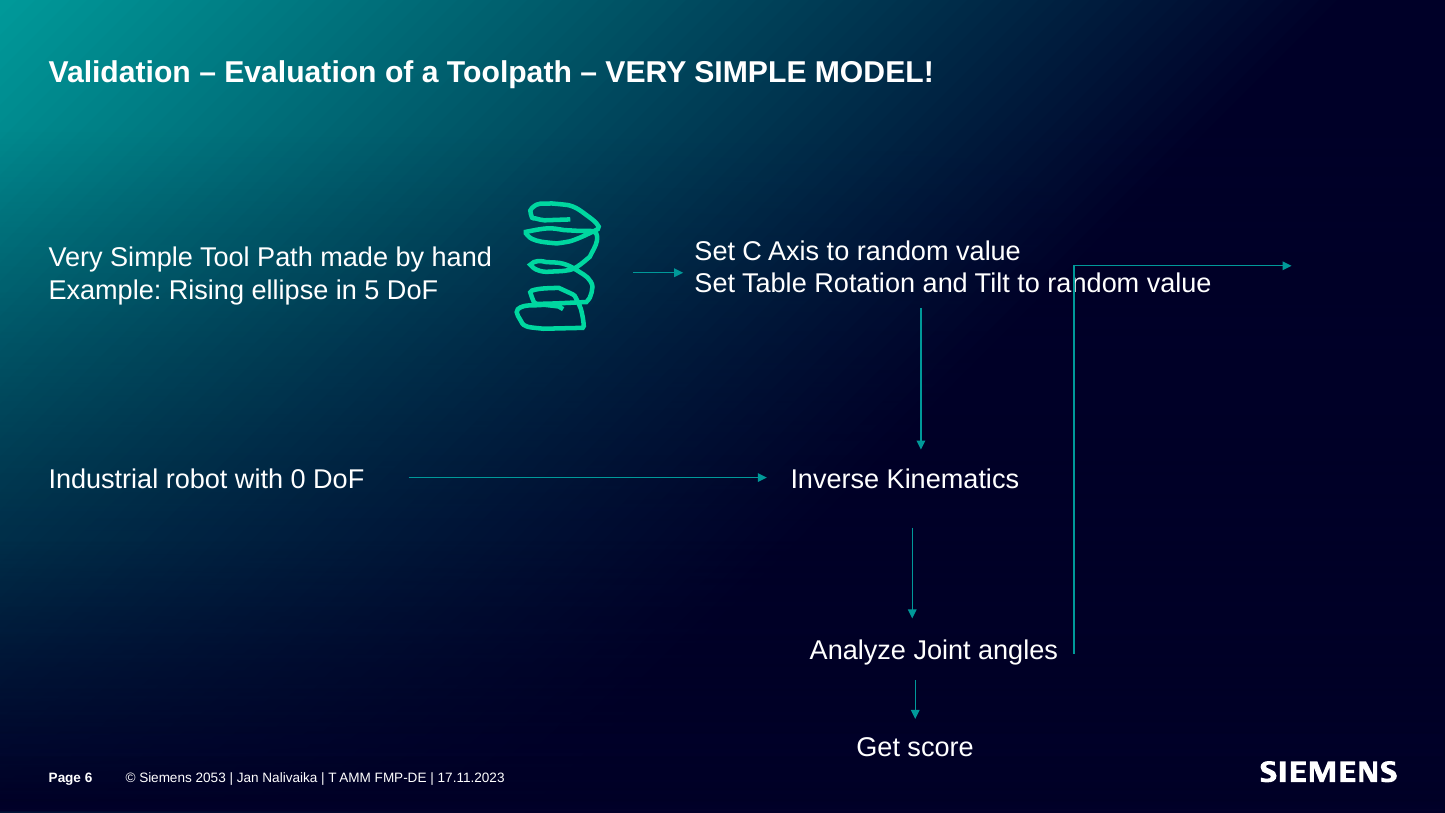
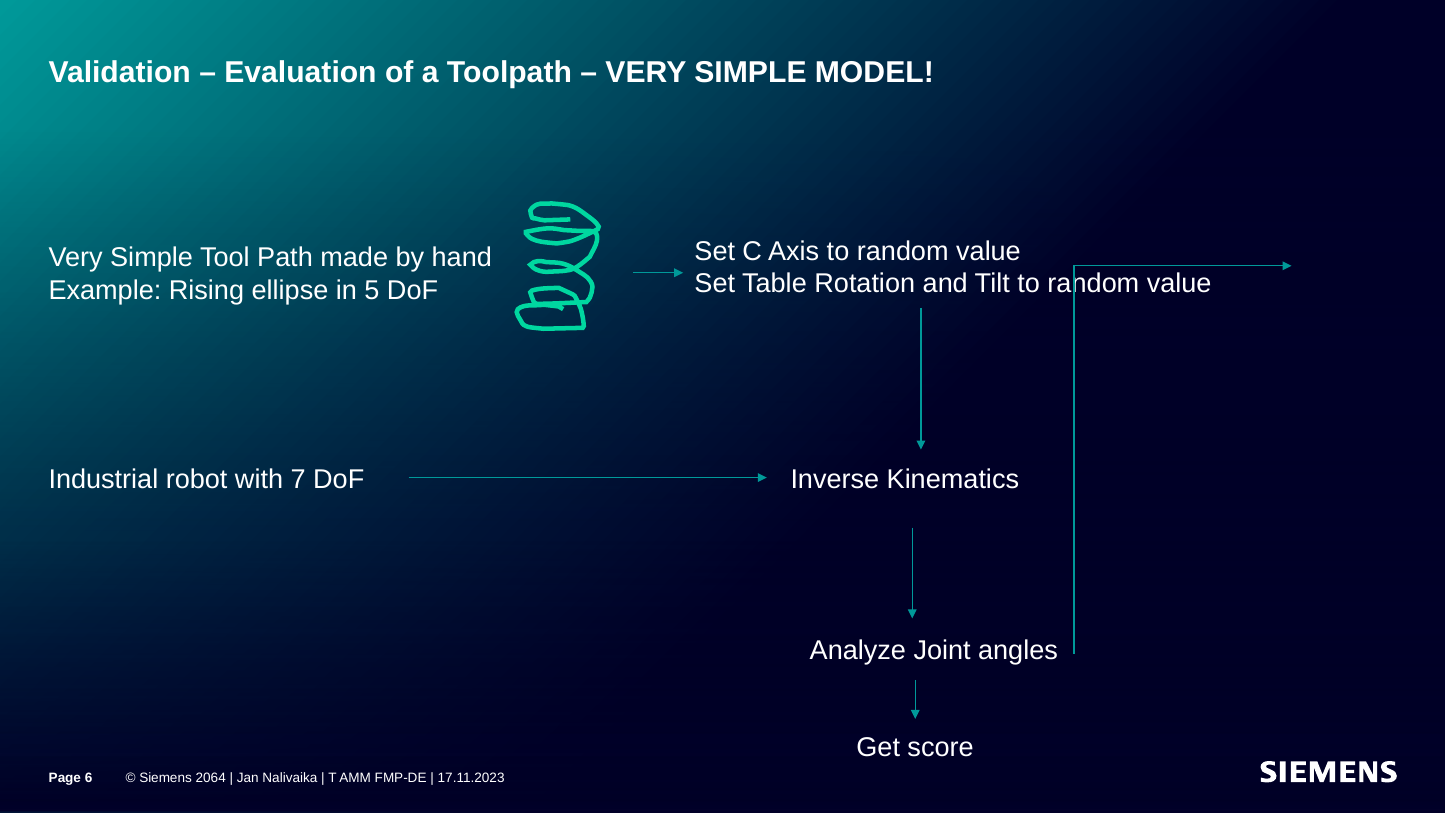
0: 0 -> 7 (298, 479)
2053: 2053 -> 2064 (211, 778)
